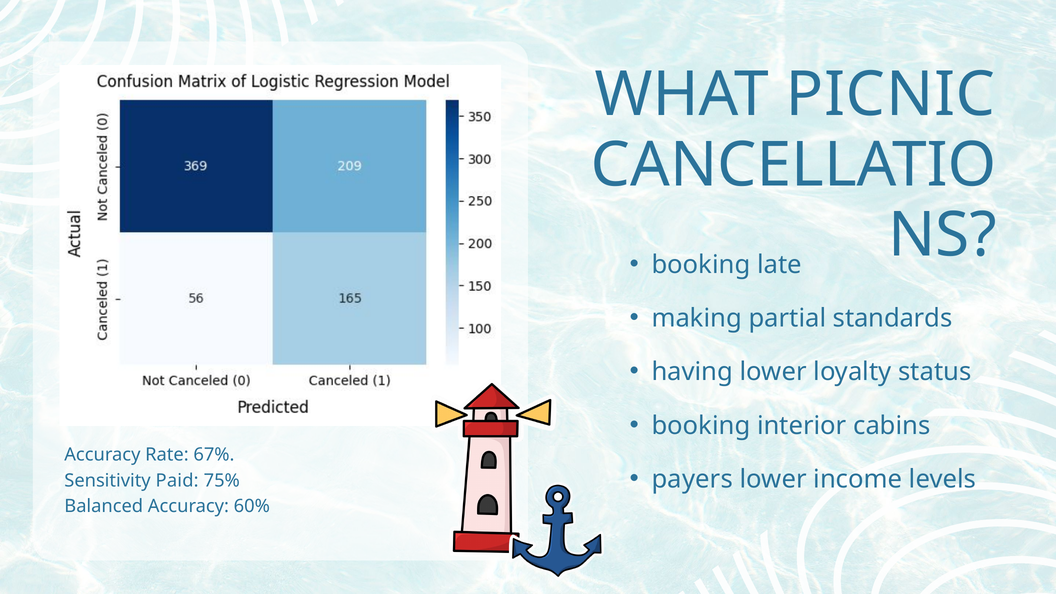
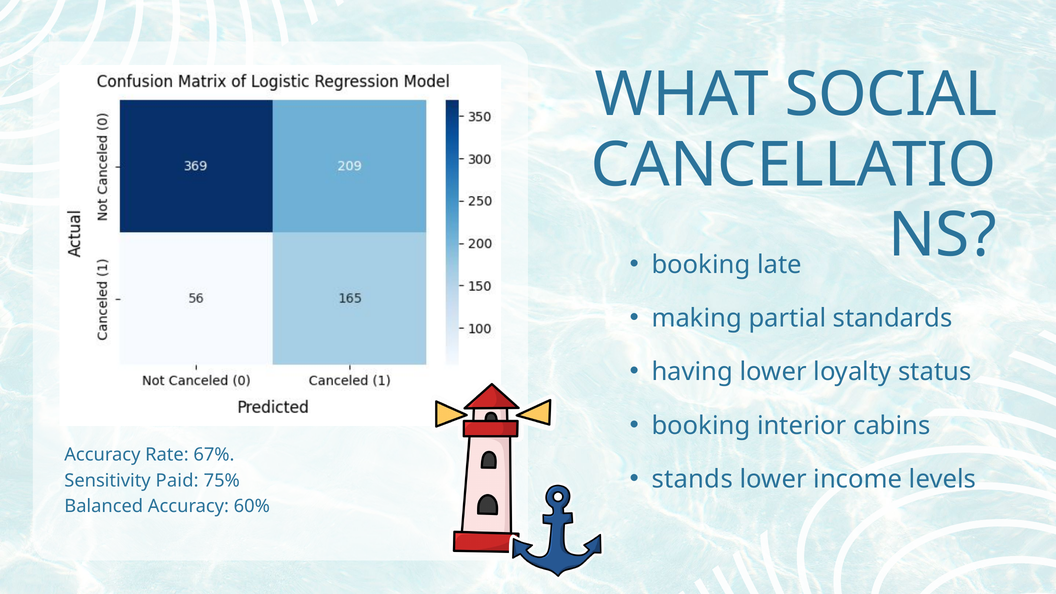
PICNIC: PICNIC -> SOCIAL (891, 95)
payers: payers -> stands (692, 479)
